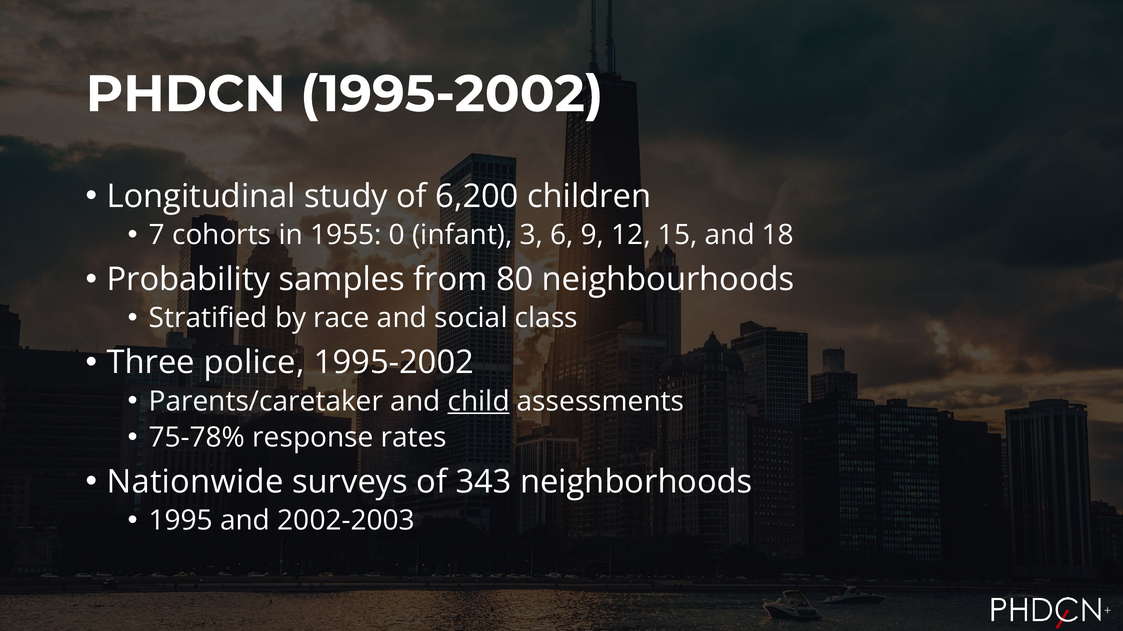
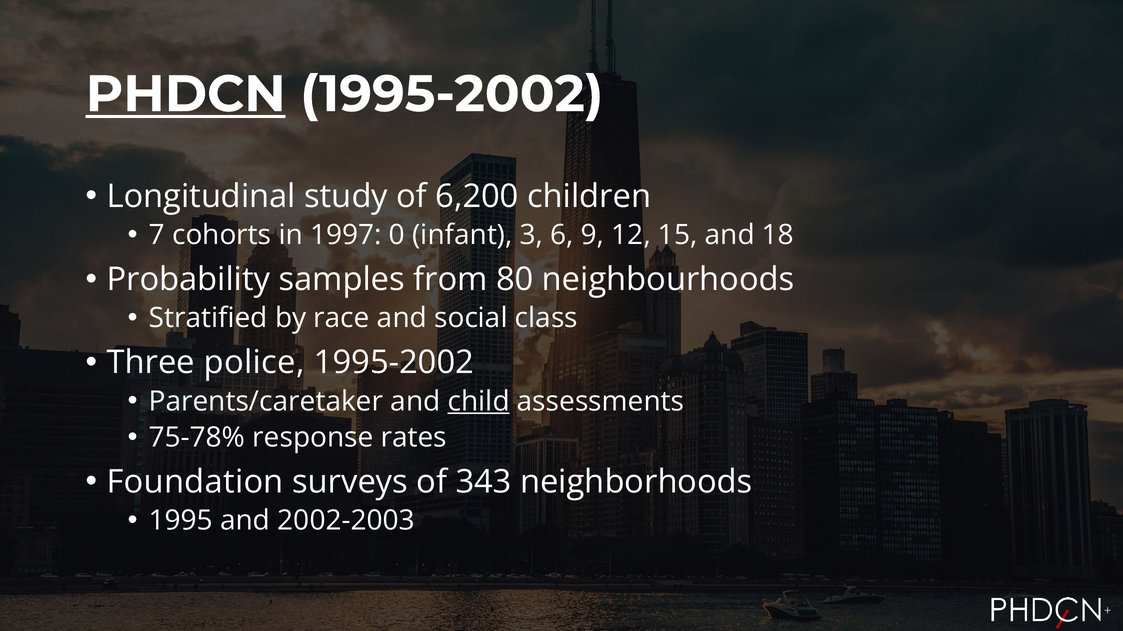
PHDCN underline: none -> present (186, 94)
1955: 1955 -> 1997 (346, 235)
Nationwide: Nationwide -> Foundation (195, 482)
